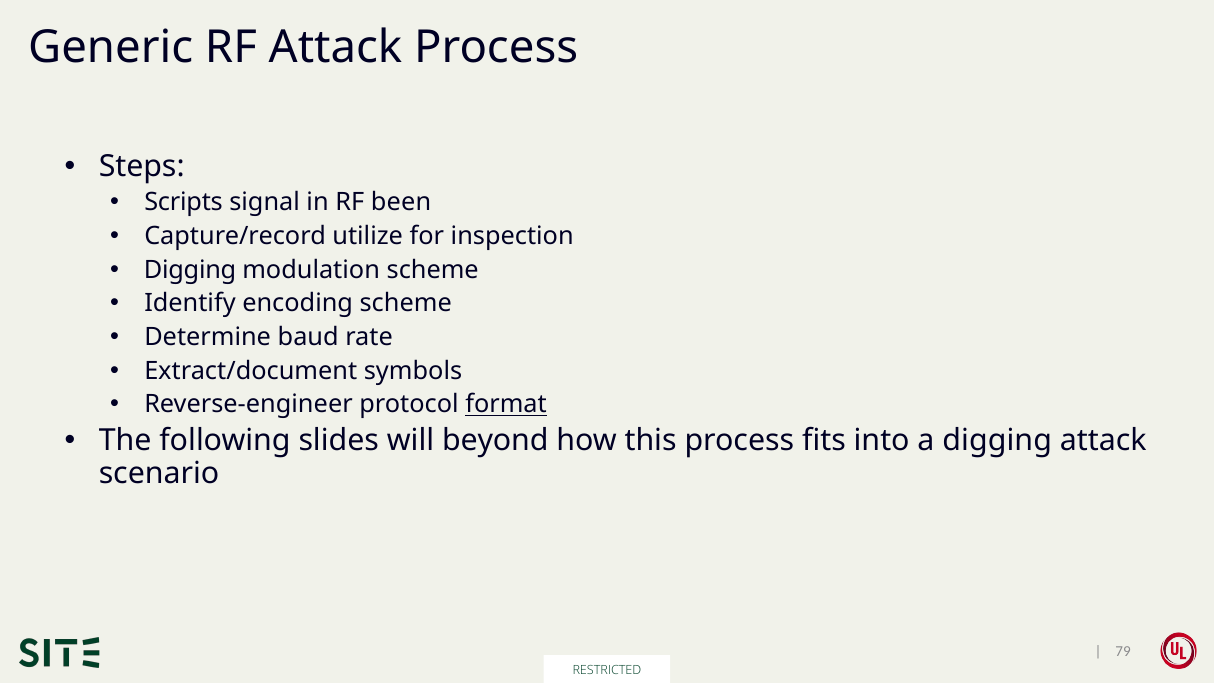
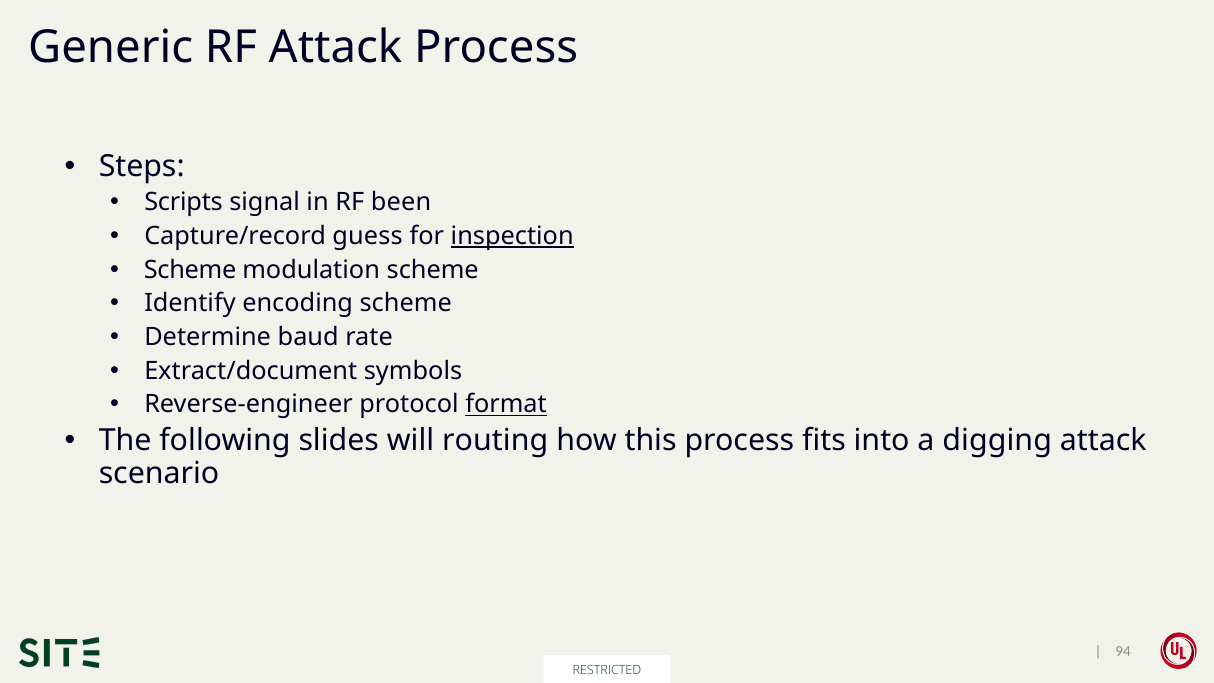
utilize: utilize -> guess (368, 236)
inspection underline: none -> present (512, 236)
Digging: Digging -> Scheme (190, 270)
beyond: beyond -> routing (495, 441)
79: 79 -> 94 (1123, 652)
